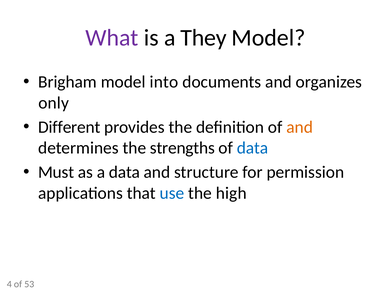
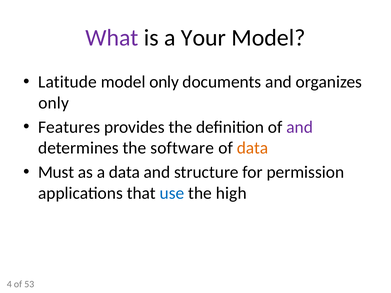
They: They -> Your (203, 38)
Brigham: Brigham -> Latitude (67, 82)
model into: into -> only (164, 82)
Different: Different -> Features (69, 127)
and colour: orange -> purple (300, 127)
strengths: strengths -> software (182, 148)
data colour: blue -> orange (252, 148)
